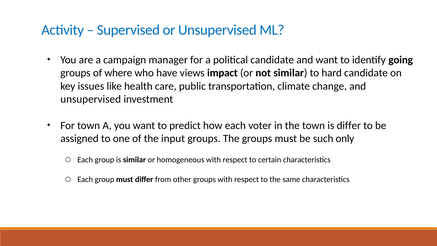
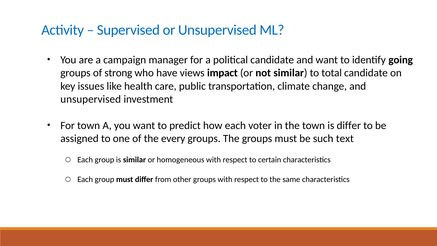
where: where -> strong (118, 73)
hard: hard -> total (332, 73)
input: input -> every (173, 138)
only: only -> text (345, 138)
